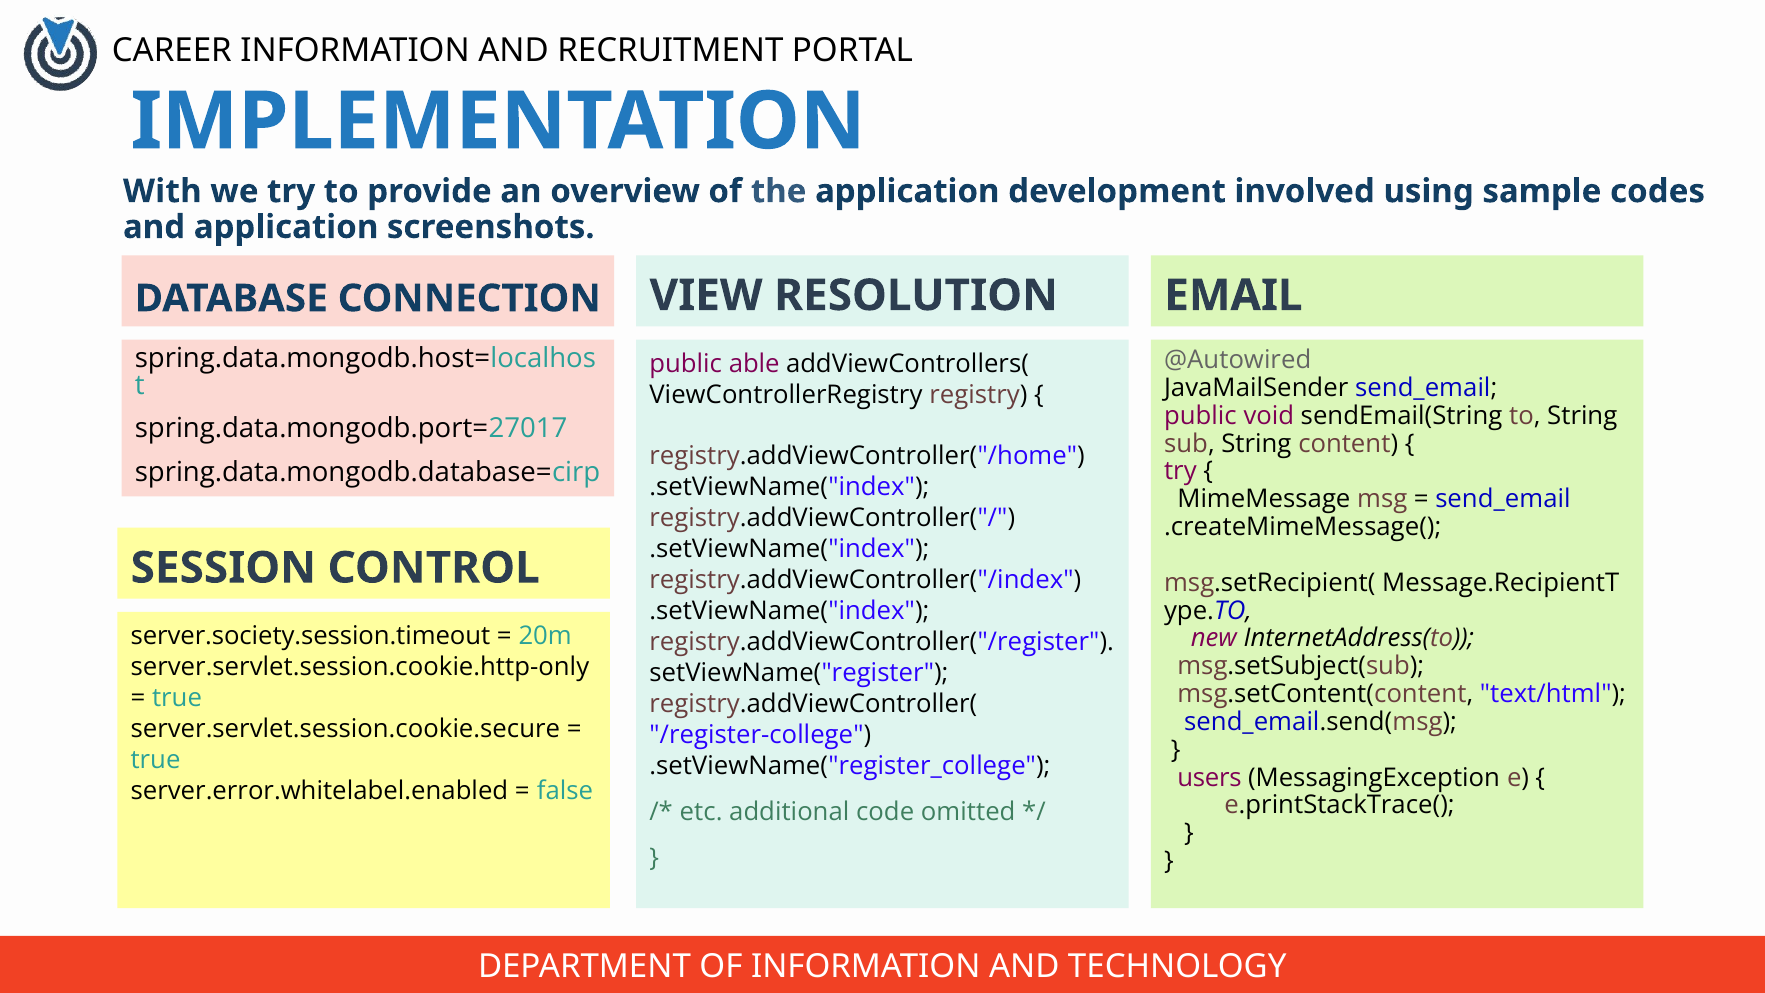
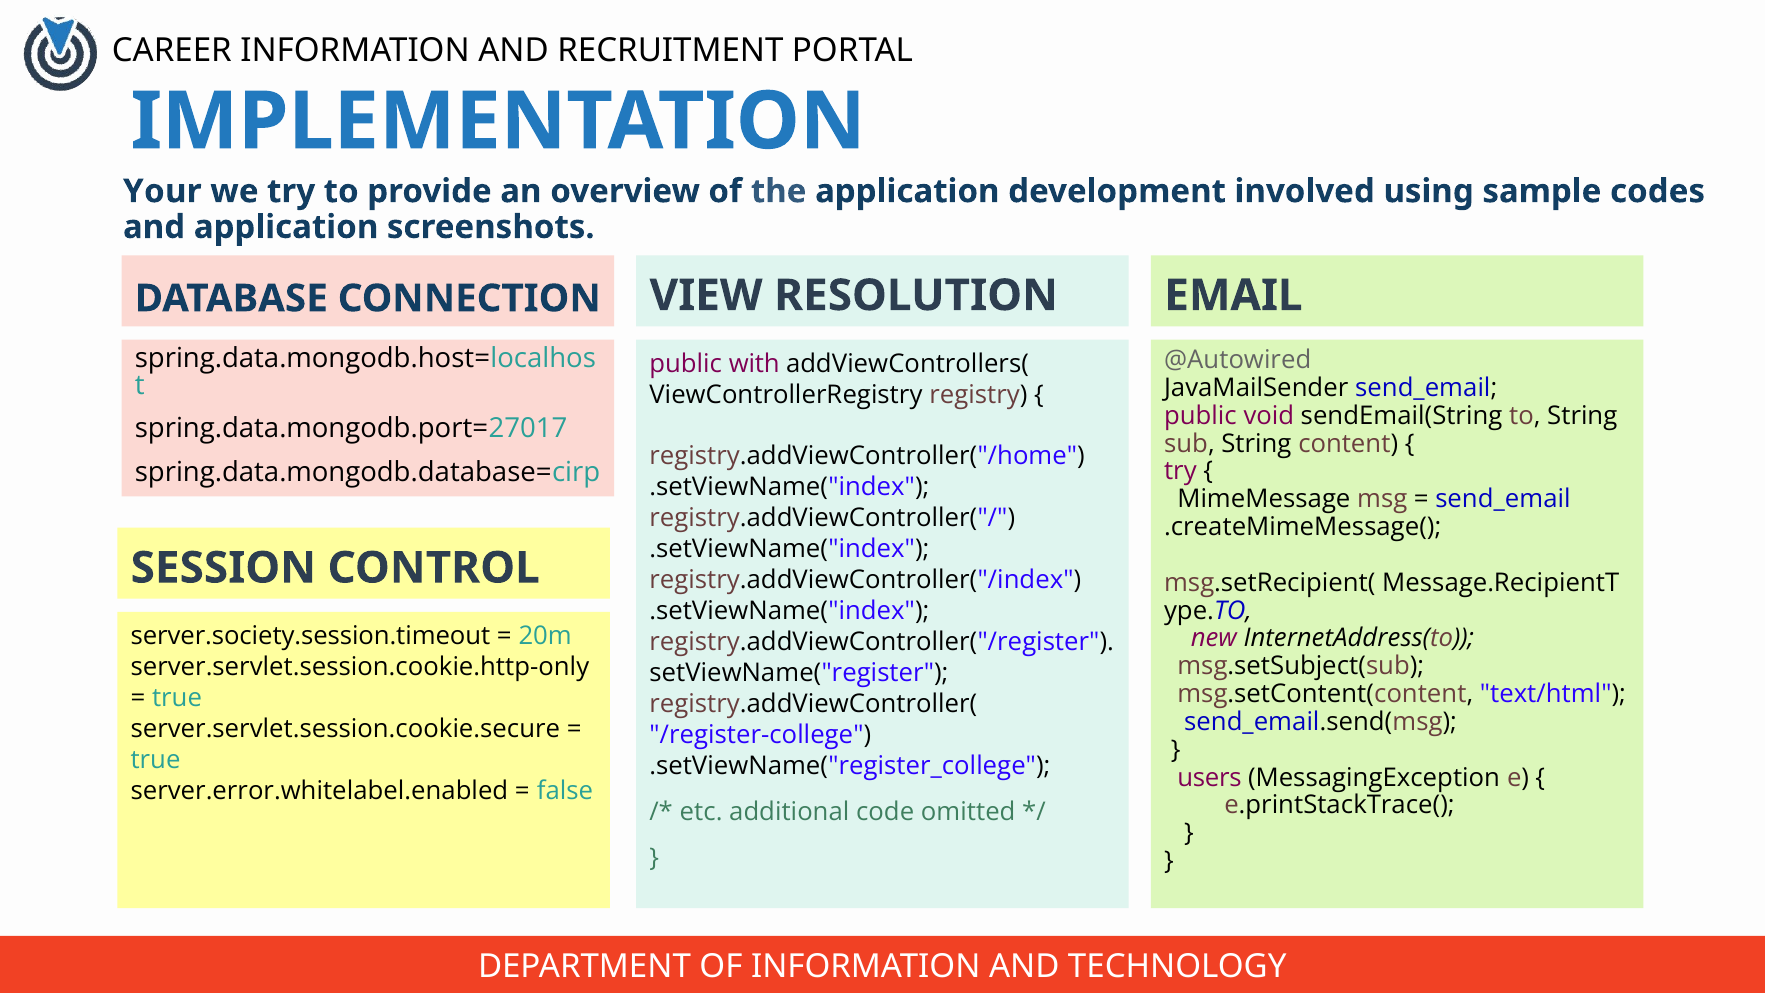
With: With -> Your (162, 191)
able: able -> with (754, 364)
